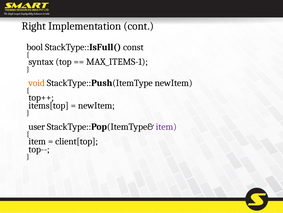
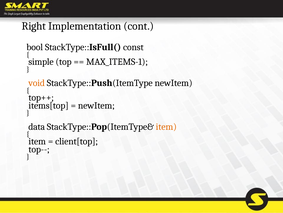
syntax: syntax -> simple (41, 62)
user: user -> data (37, 126)
item colour: purple -> orange (166, 126)
